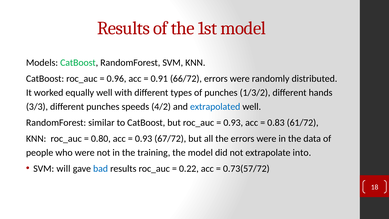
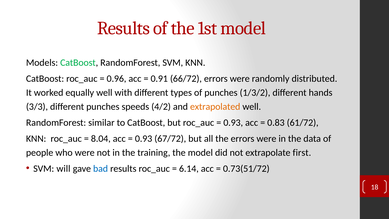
extrapolated colour: blue -> orange (215, 107)
0.80: 0.80 -> 8.04 (101, 138)
into: into -> first (302, 152)
0.22: 0.22 -> 6.14 (189, 168)
0.73(57/72: 0.73(57/72 -> 0.73(51/72 (246, 168)
